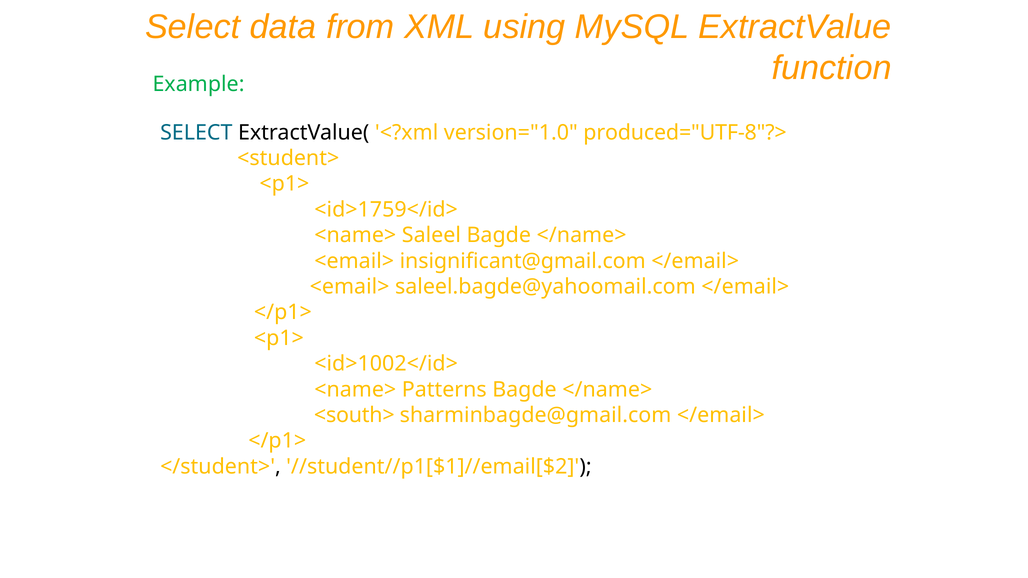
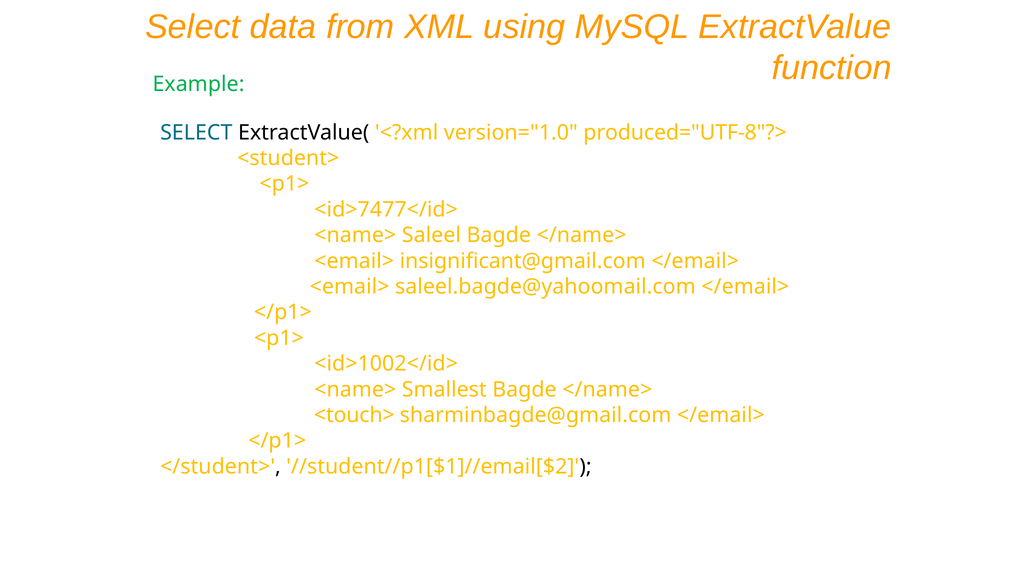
<id>1759</id>: <id>1759</id> -> <id>7477</id> (386, 210)
Patterns: Patterns -> Smallest (444, 390)
<south>: <south> -> <touch> (354, 415)
